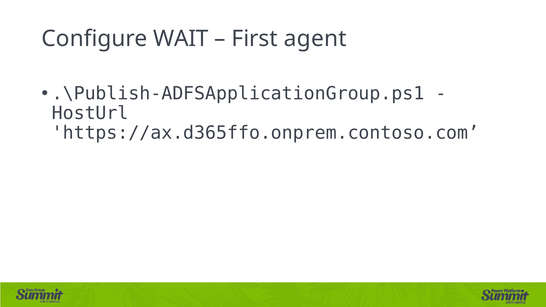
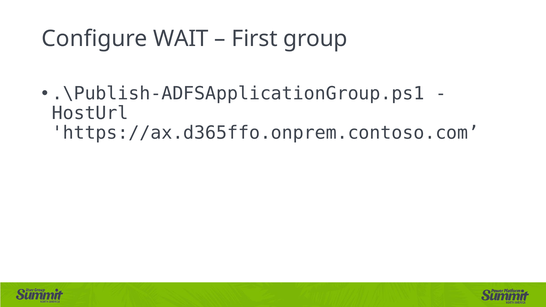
agent: agent -> group (315, 39)
